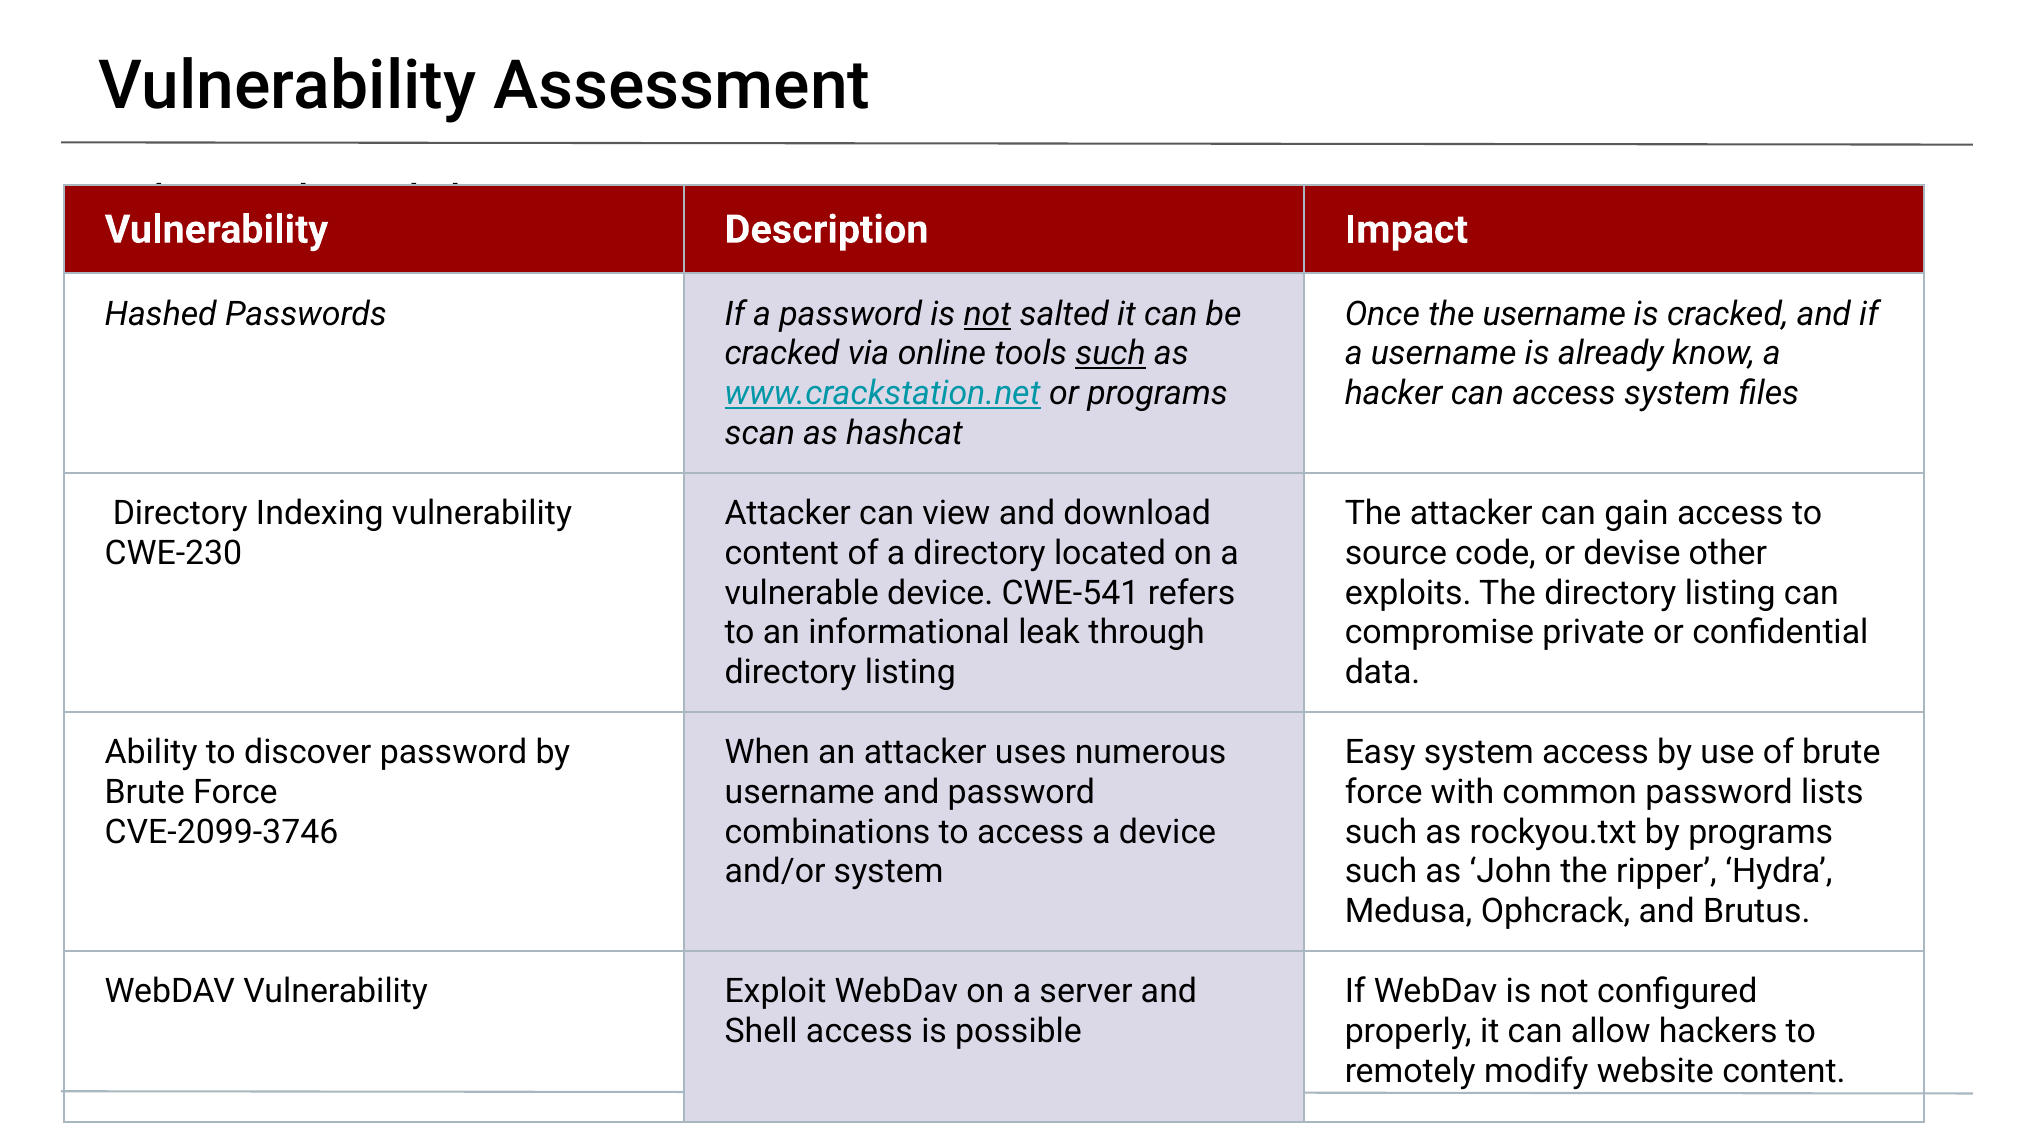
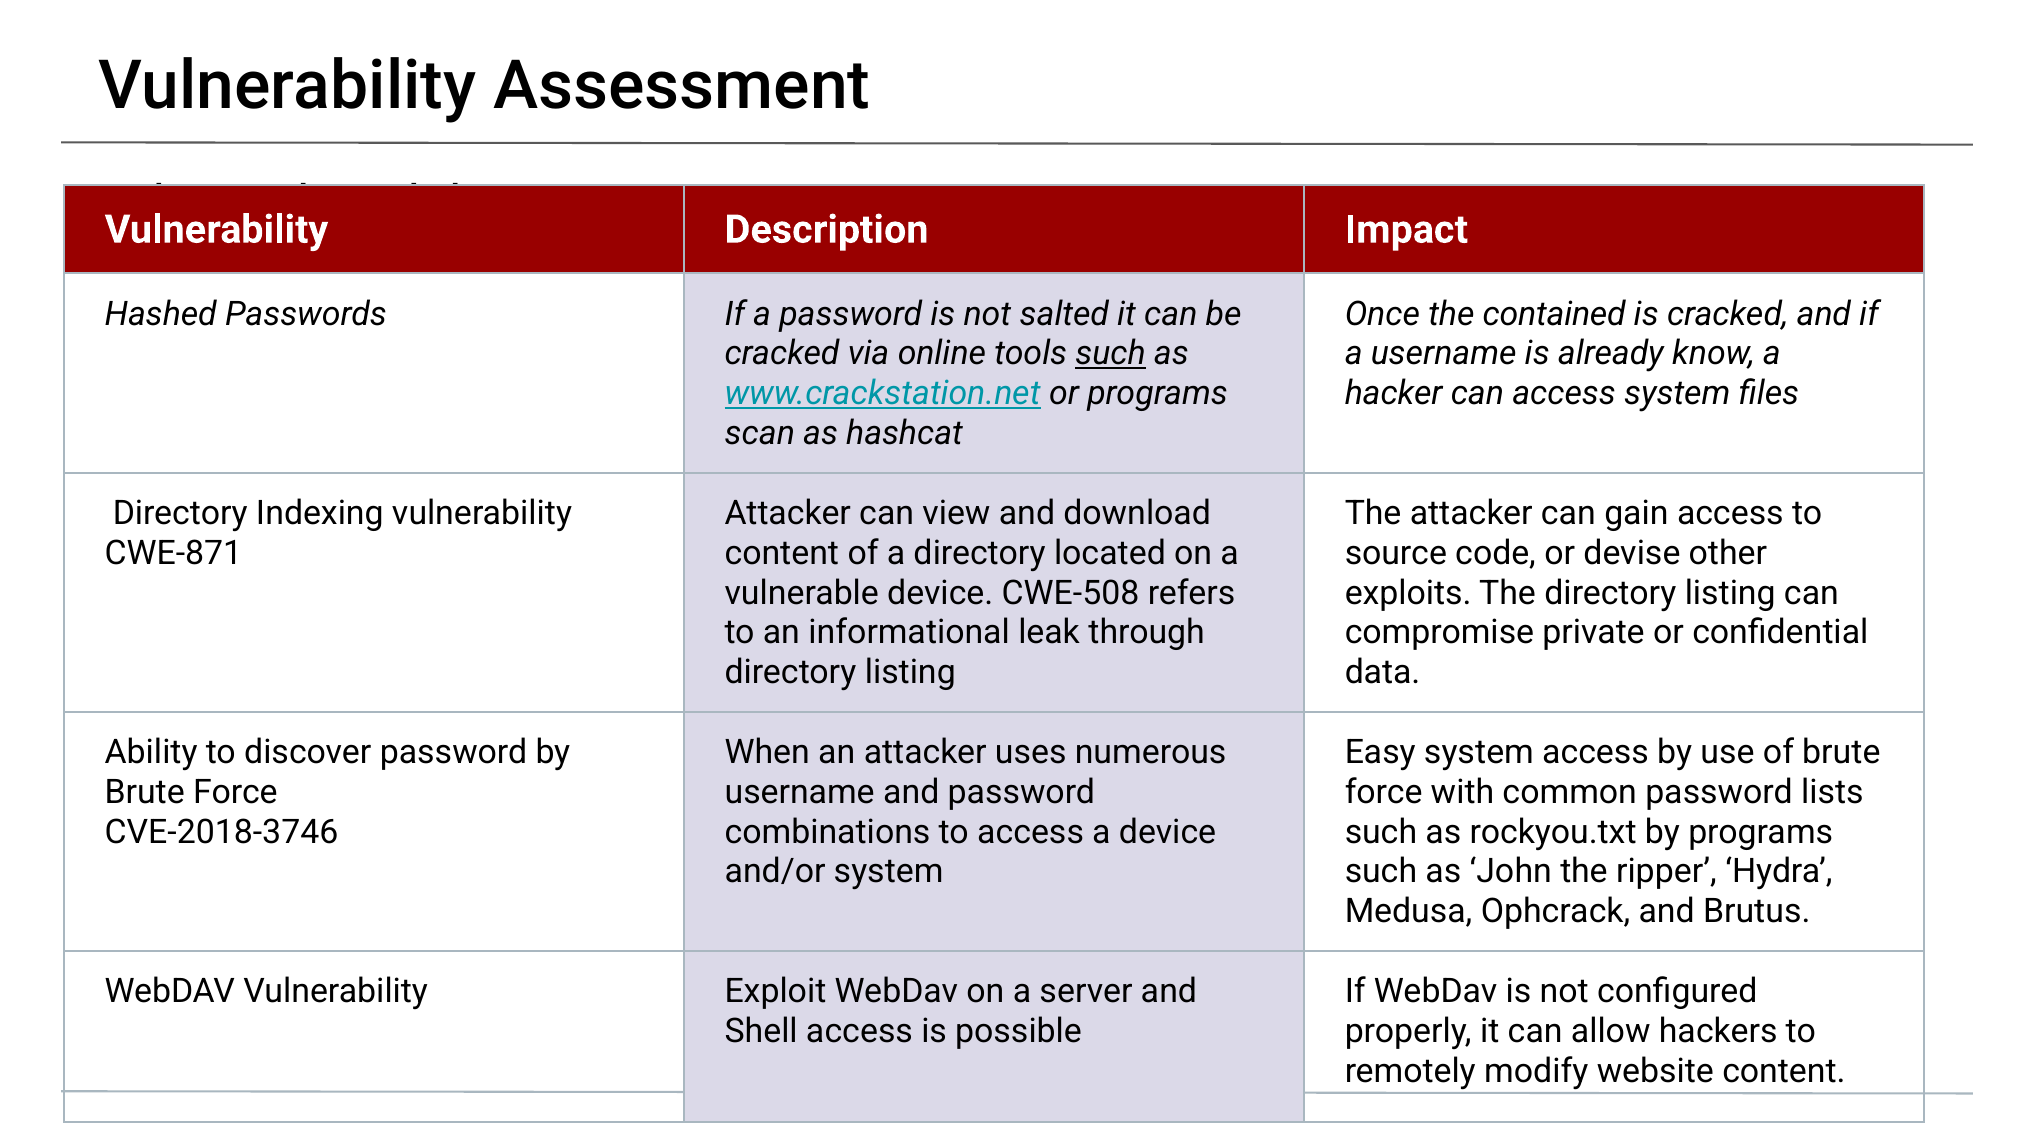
not underline: present -> none (987, 314)
the username: username -> contained (1554, 314)
CWE-230: CWE-230 -> CWE-871 (173, 553)
CWE-541: CWE-541 -> CWE-508 (1071, 593)
CVE-2099-3746: CVE-2099-3746 -> CVE-2018-3746 (222, 832)
